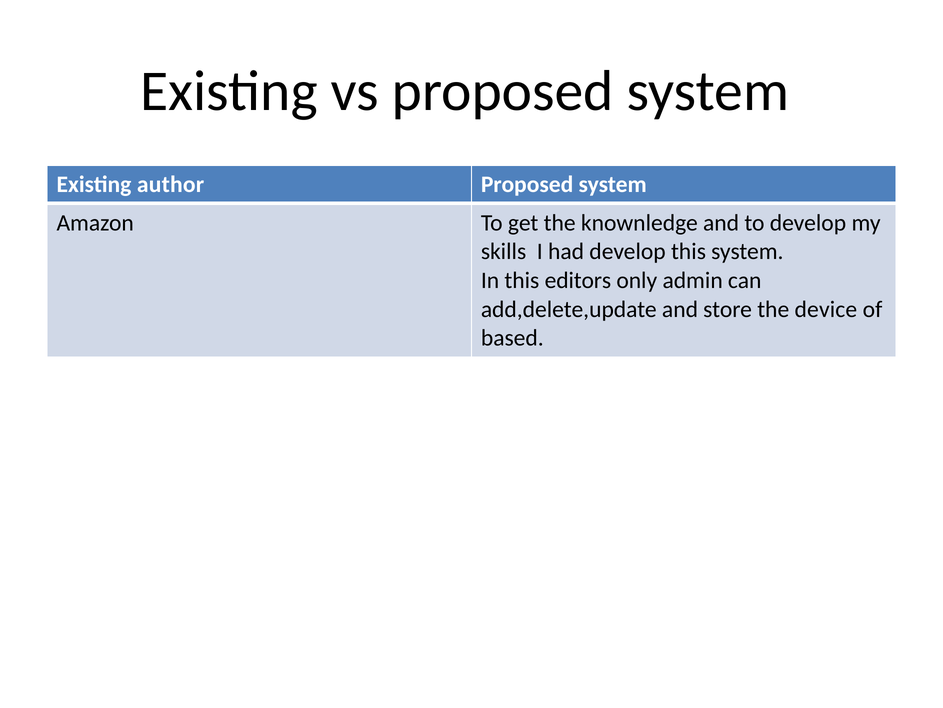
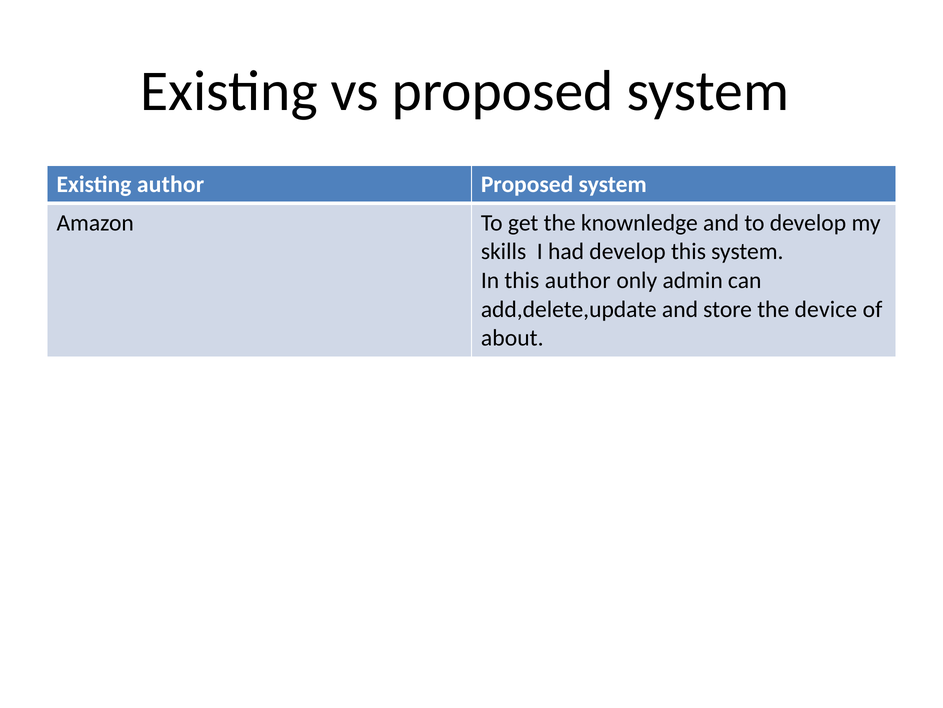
this editors: editors -> author (578, 280)
based: based -> about (512, 338)
